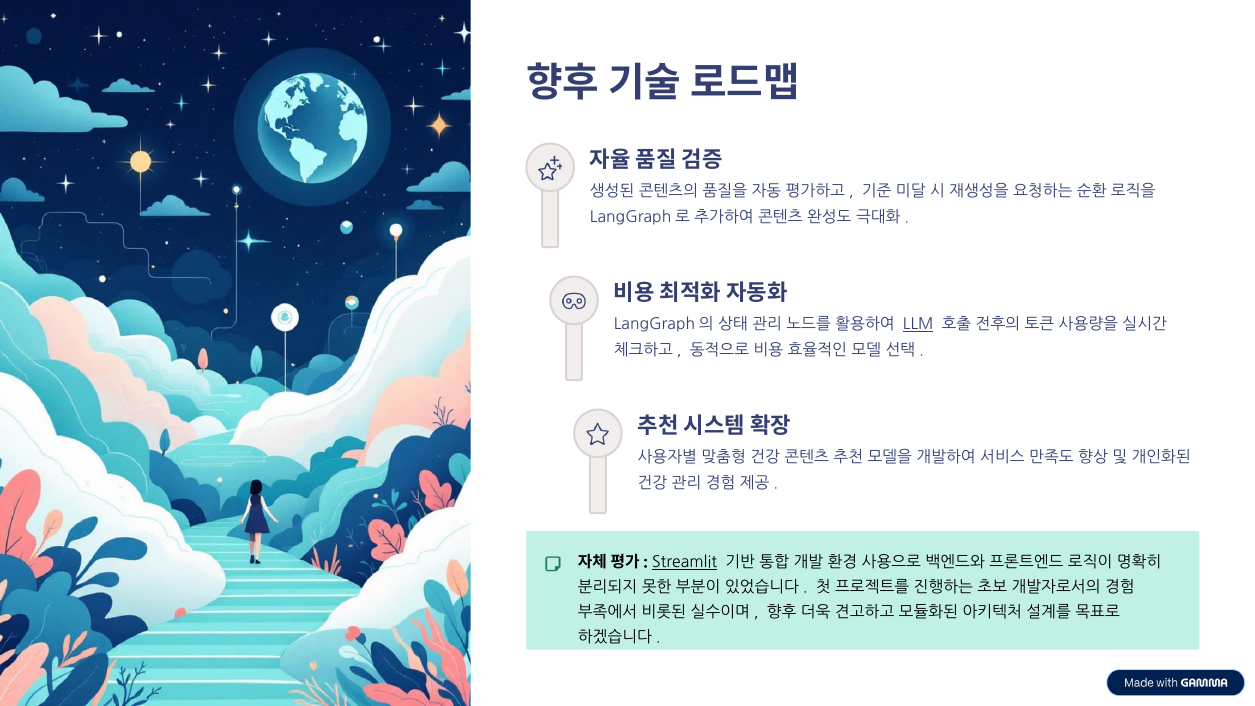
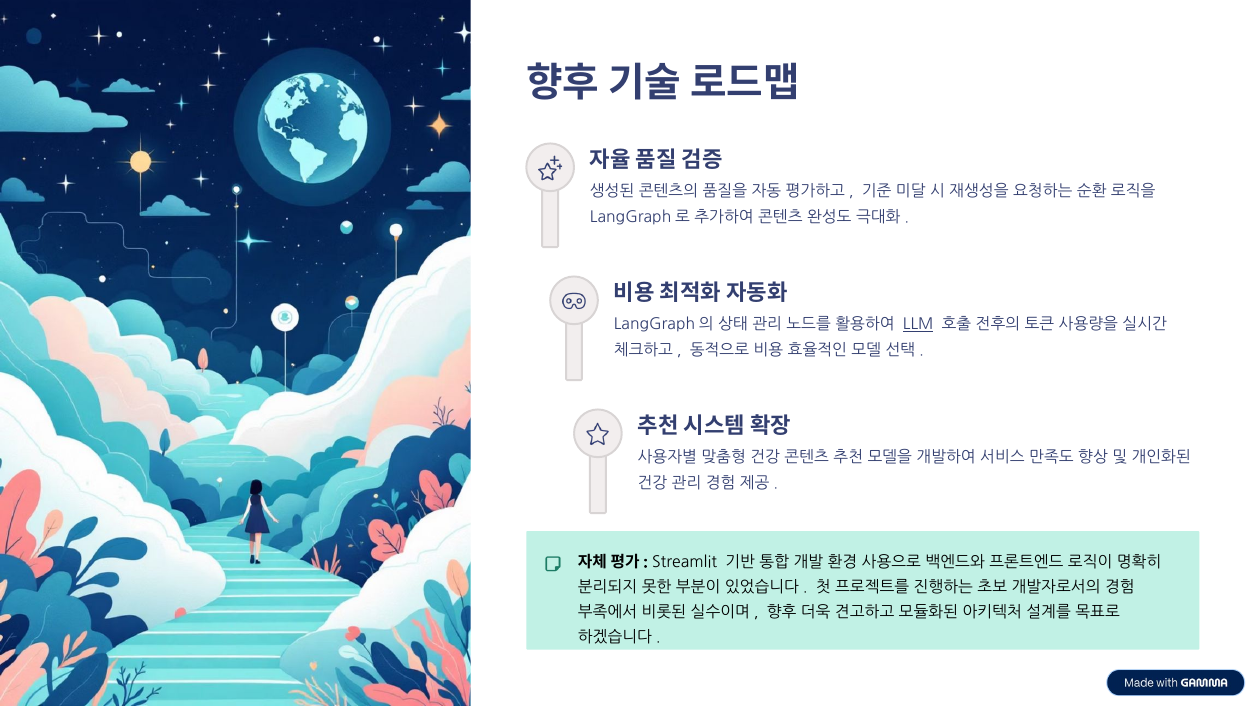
Streamlit underline: present -> none (685, 562)
